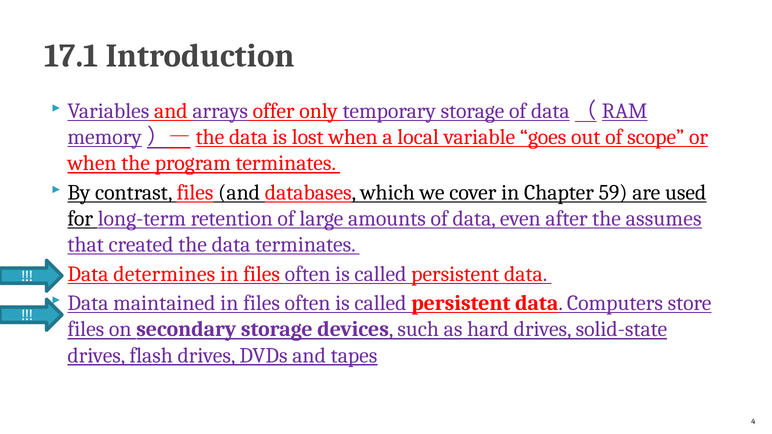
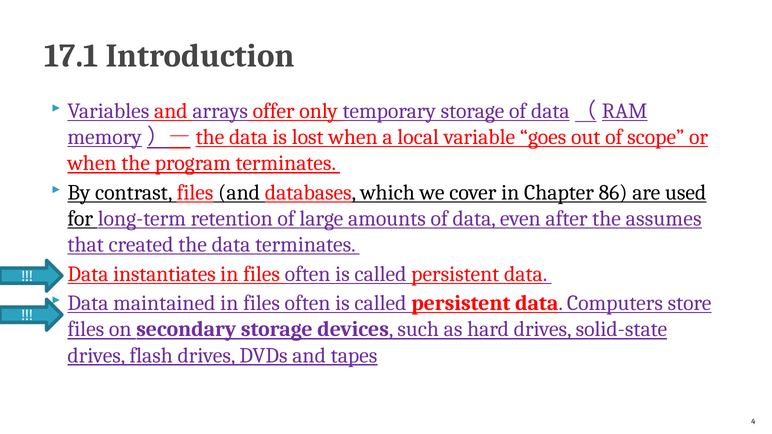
59: 59 -> 86 (613, 193)
determines: determines -> instantiates (164, 274)
